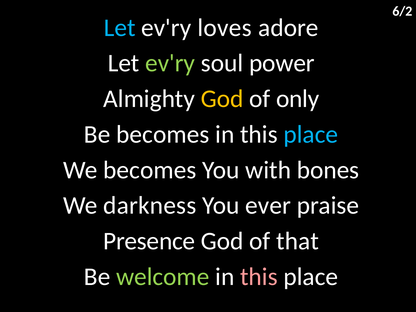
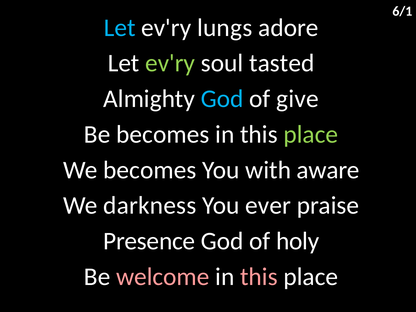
6/2: 6/2 -> 6/1 (402, 11)
loves: loves -> lungs (225, 28)
power: power -> tasted (282, 63)
God colour: yellow -> light blue (222, 99)
only: only -> give (297, 99)
place colour: light blue -> light green (311, 134)
bones: bones -> aware (328, 170)
that: that -> holy (298, 241)
welcome colour: light green -> pink (163, 277)
